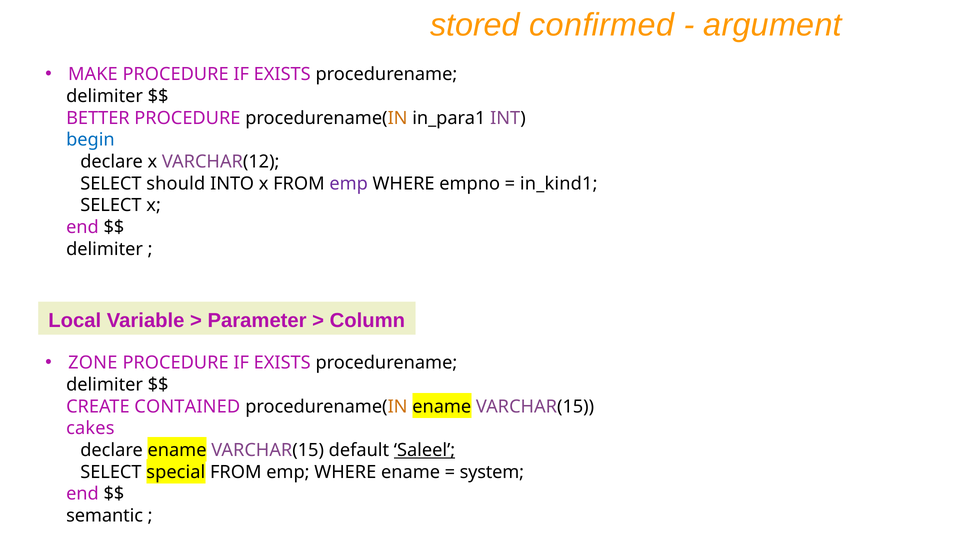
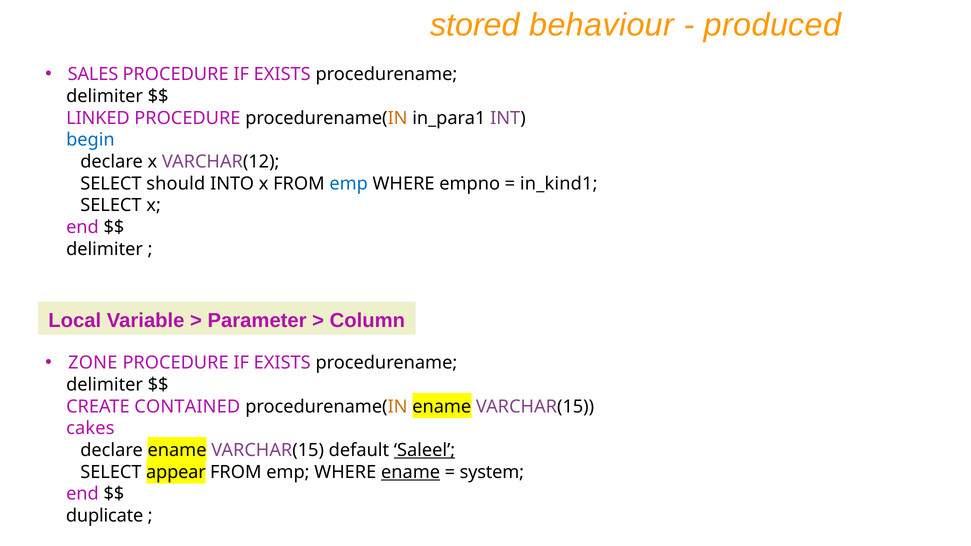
confirmed: confirmed -> behaviour (602, 25)
argument: argument -> produced (773, 25)
MAKE: MAKE -> SALES (93, 74)
BETTER: BETTER -> LINKED (98, 118)
emp colour: purple -> blue (349, 184)
special: special -> appear (176, 472)
ename underline: none -> present (411, 472)
semantic: semantic -> duplicate (105, 516)
